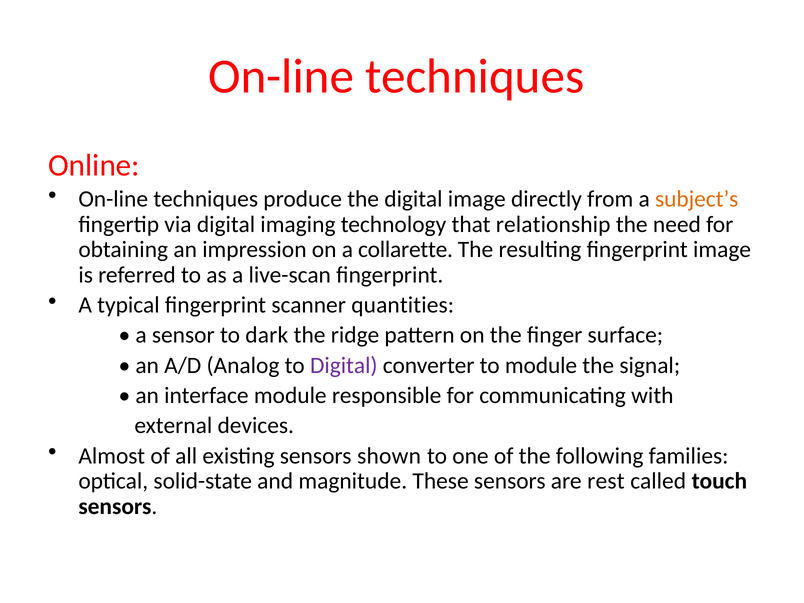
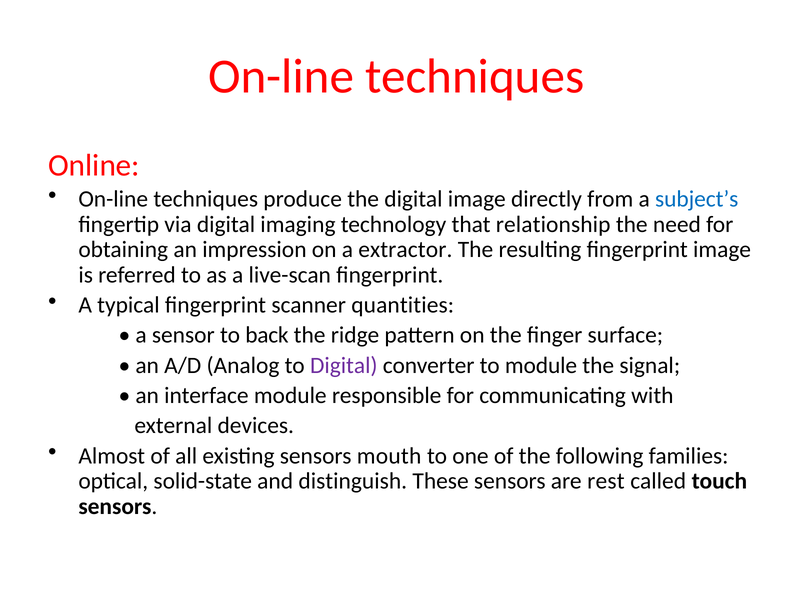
subject’s colour: orange -> blue (697, 199)
collarette: collarette -> extractor (405, 250)
dark: dark -> back (267, 335)
shown: shown -> mouth (389, 456)
magnitude: magnitude -> distinguish (353, 481)
